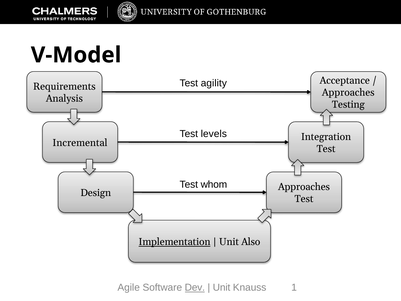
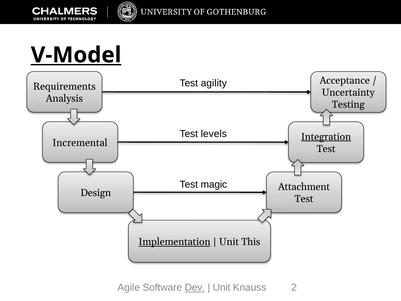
V-Model underline: none -> present (76, 55)
Approaches: Approaches -> Uncertainty (348, 93)
Integration underline: none -> present (326, 137)
whom: whom -> magic (214, 184)
Approaches: Approaches -> Attachment (304, 187)
Also: Also -> This (251, 242)
1: 1 -> 2 (294, 287)
